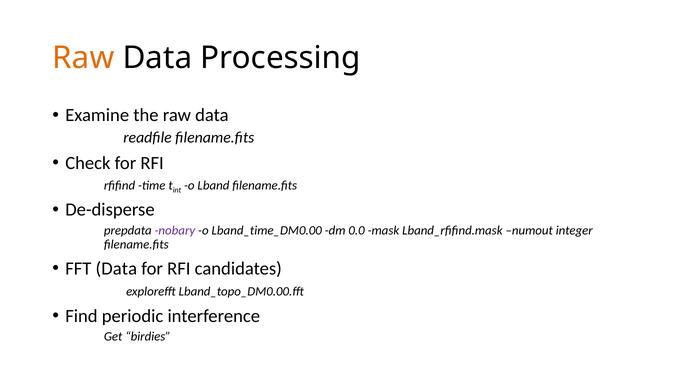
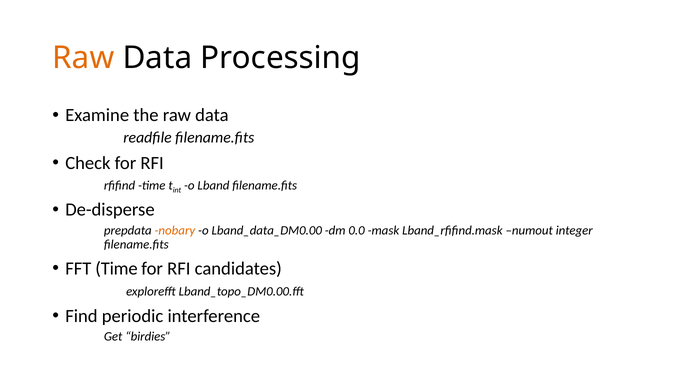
nobary colour: purple -> orange (175, 231)
Lband_time_DM0.00: Lband_time_DM0.00 -> Lband_data_DM0.00 (267, 231)
FFT Data: Data -> Time (116, 269)
